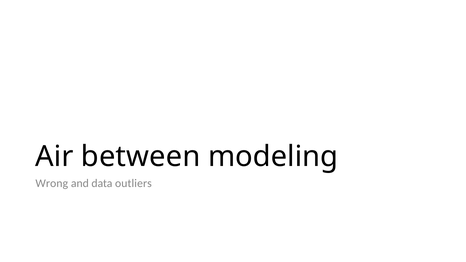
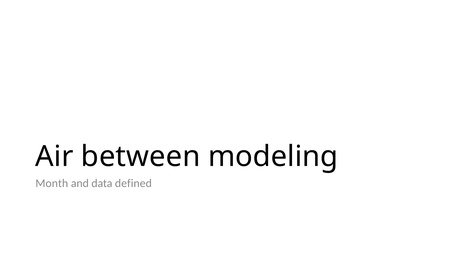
Wrong: Wrong -> Month (52, 183)
outliers: outliers -> defined (133, 183)
